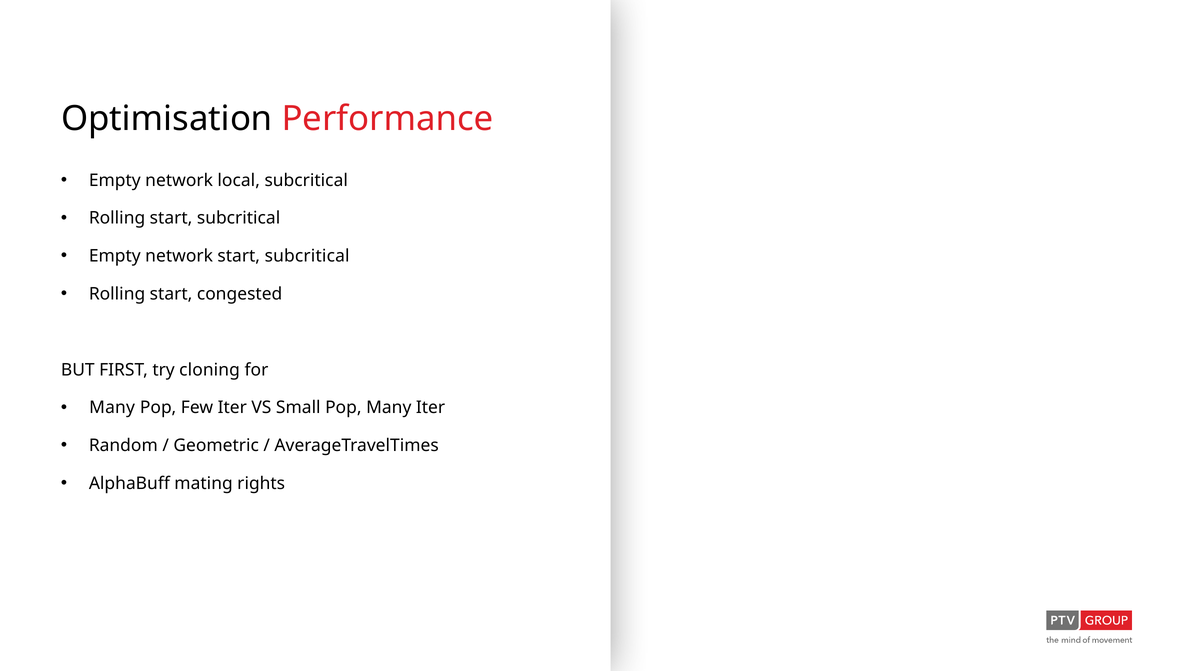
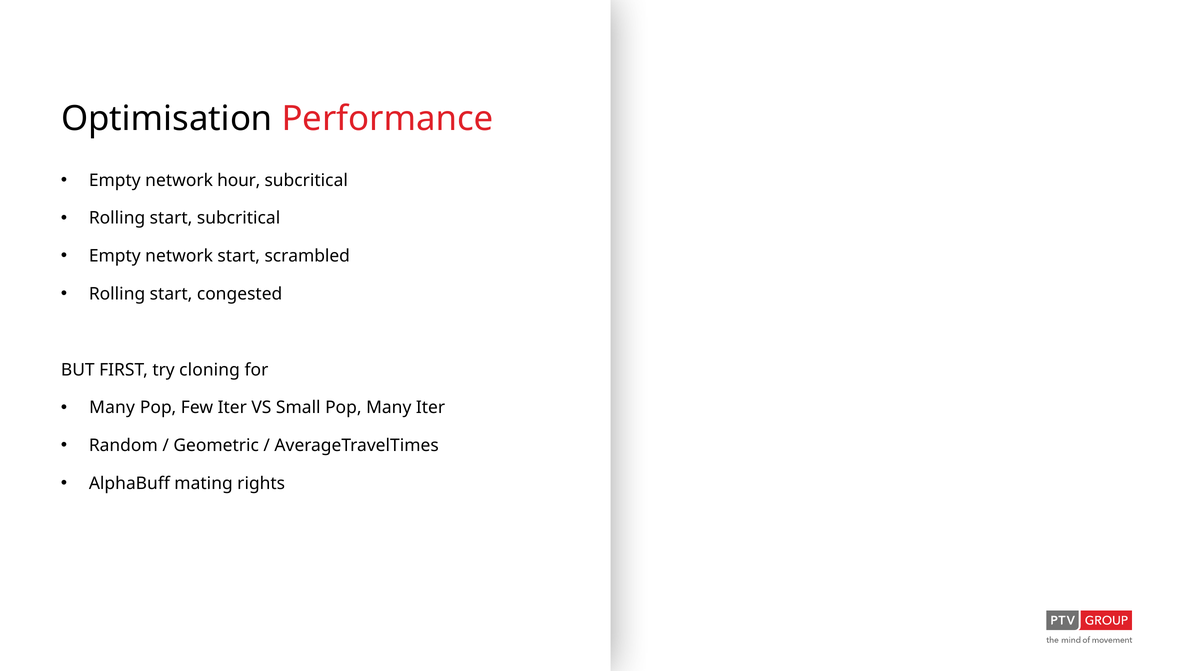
local: local -> hour (239, 180)
network start subcritical: subcritical -> scrambled (307, 256)
